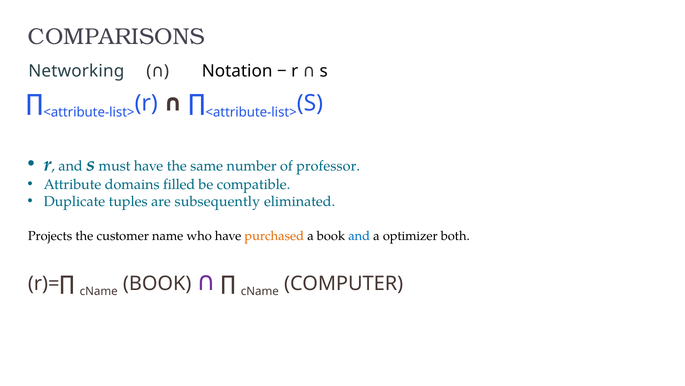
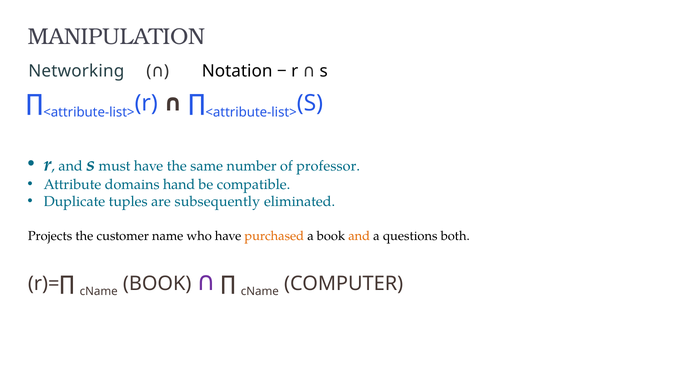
COMPARISONS: COMPARISONS -> MANIPULATION (117, 37)
filled: filled -> hand (179, 184)
and colour: blue -> orange (359, 236)
optimizer: optimizer -> questions (410, 236)
